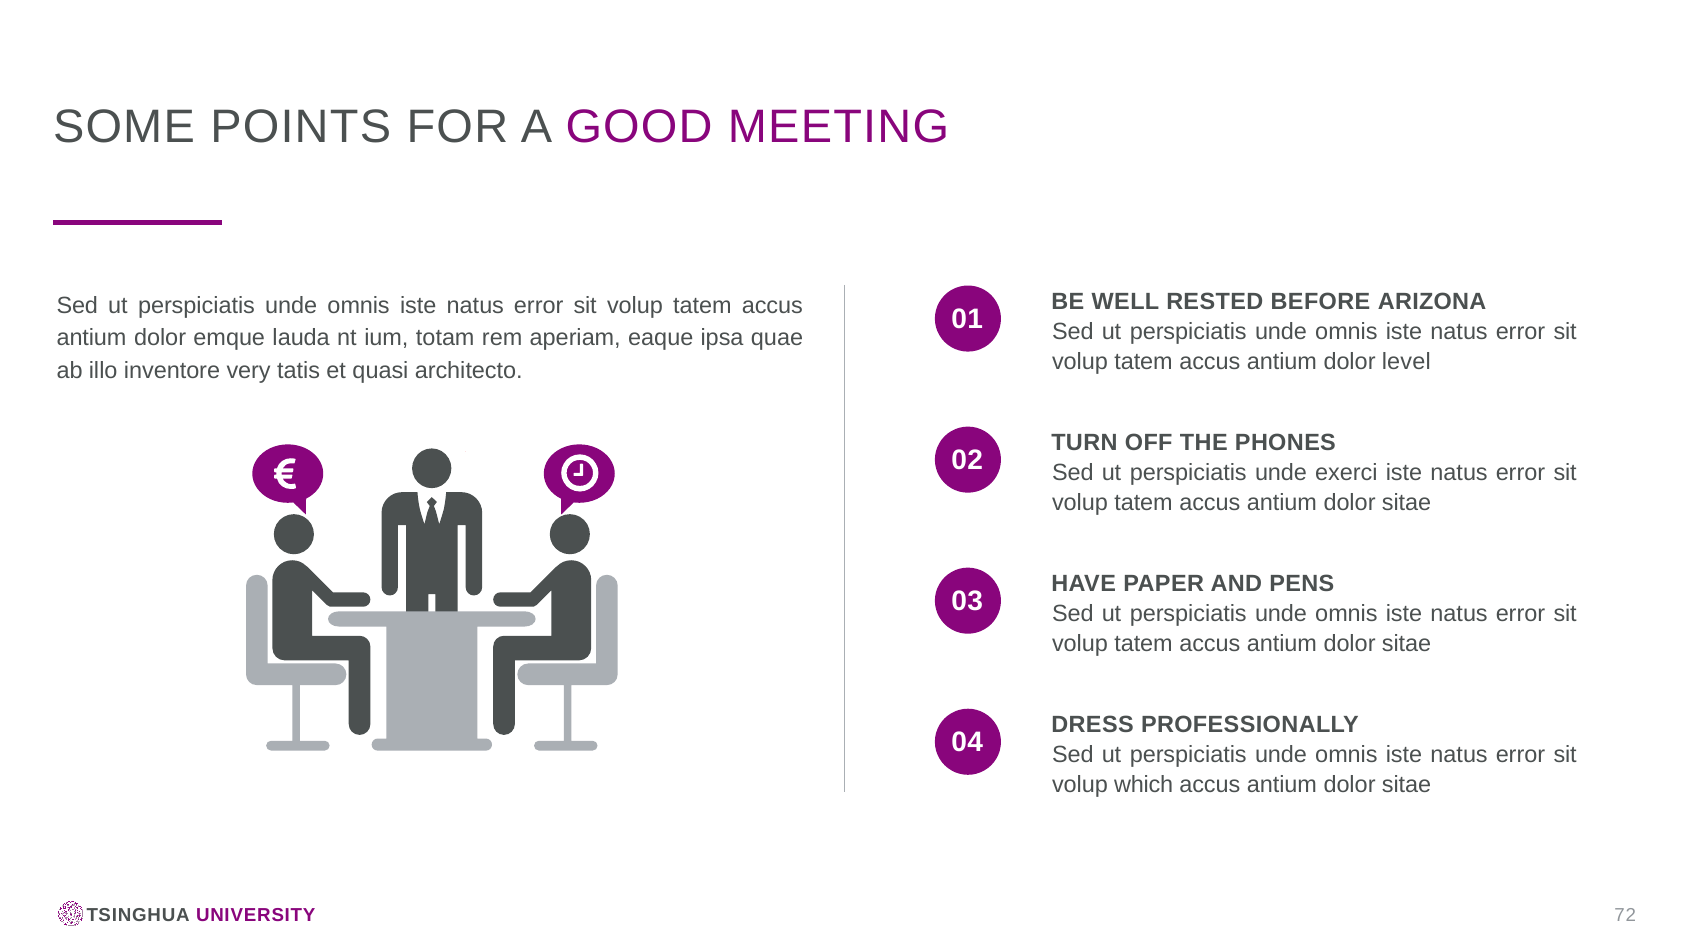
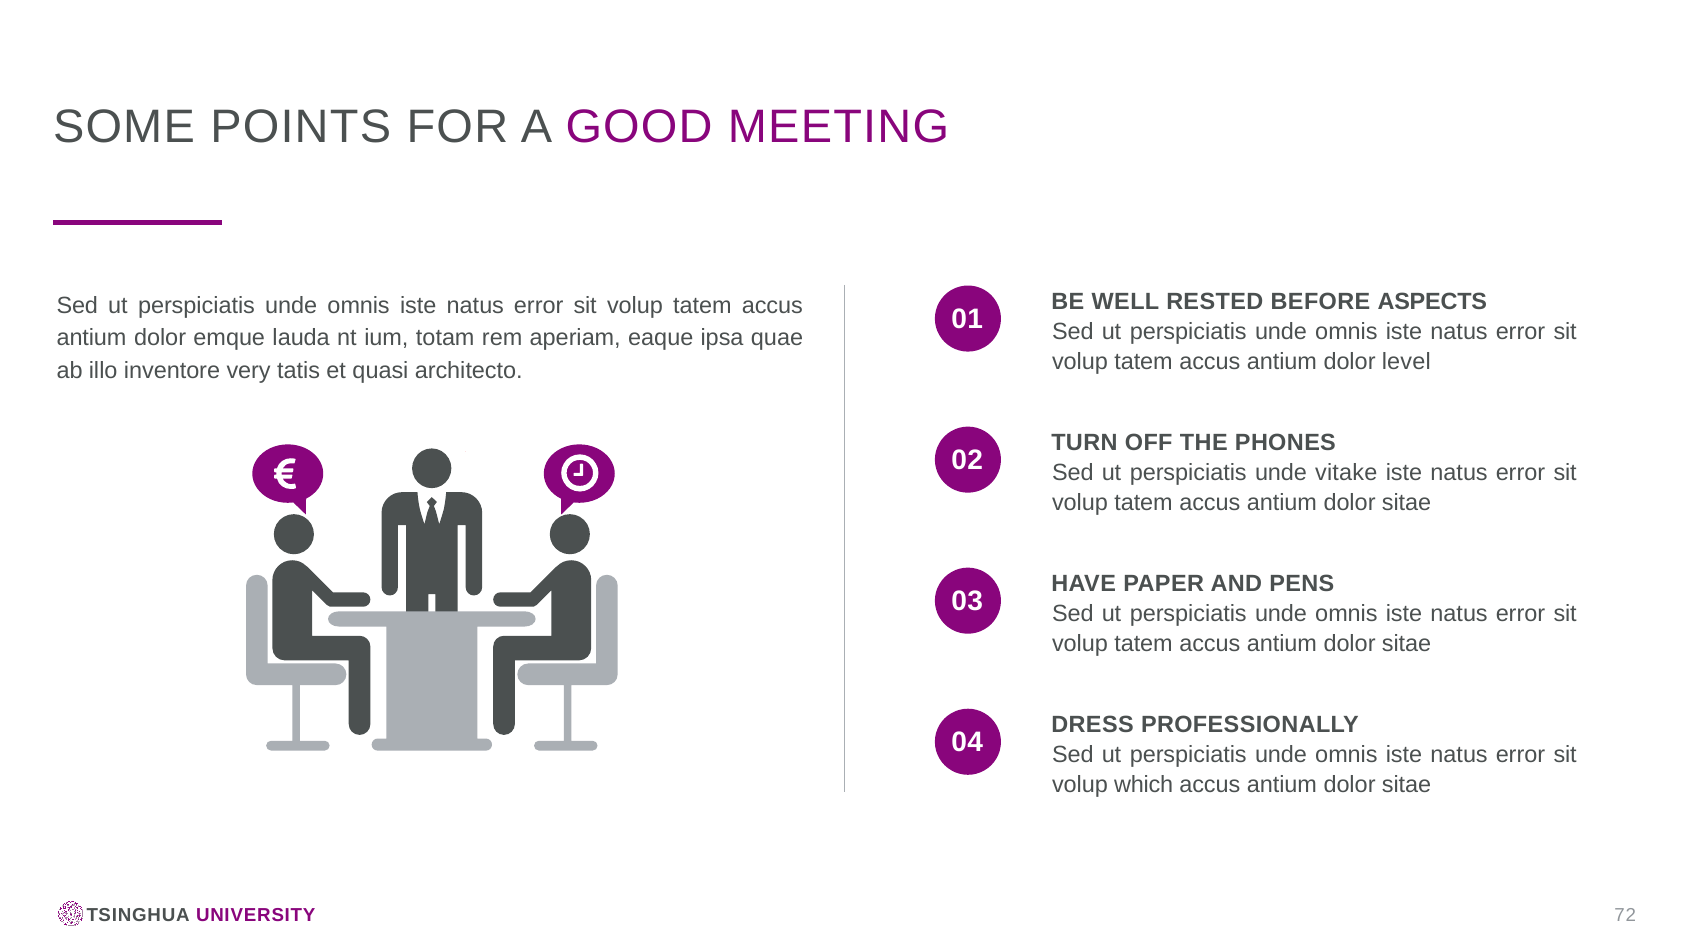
ARIZONA: ARIZONA -> ASPECTS (1432, 302)
exerci: exerci -> vitake (1346, 472)
